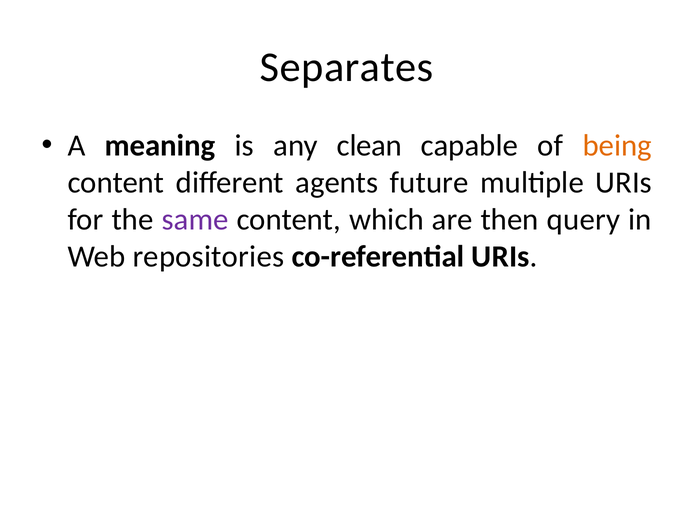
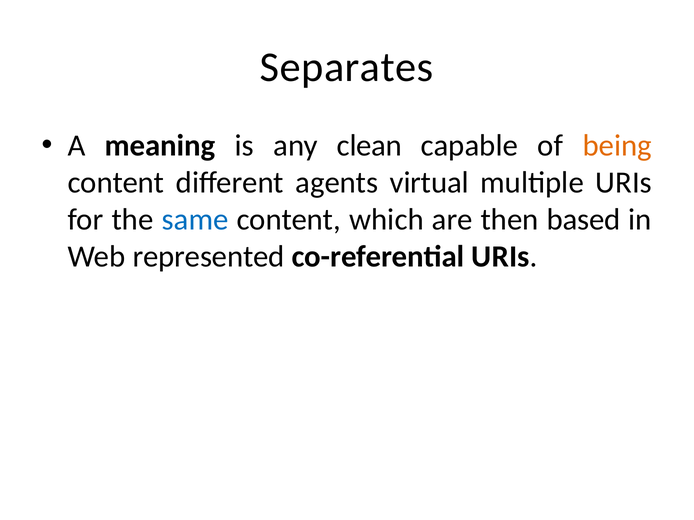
future: future -> virtual (429, 183)
same colour: purple -> blue (195, 220)
query: query -> based (584, 220)
repositories: repositories -> represented (209, 257)
